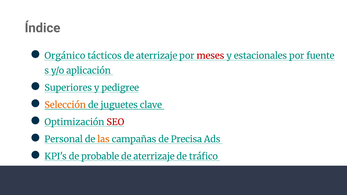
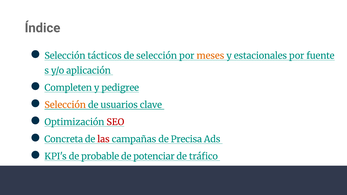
Orgánico: Orgánico -> Selección (65, 56)
tácticos de aterrizaje: aterrizaje -> selección (157, 56)
meses colour: red -> orange (210, 56)
Superiores: Superiores -> Completen (68, 88)
juguetes: juguetes -> usuarios (119, 105)
Personal: Personal -> Concreta (64, 139)
las colour: orange -> red (103, 139)
aterrizaje: aterrizaje -> potenciar (154, 157)
